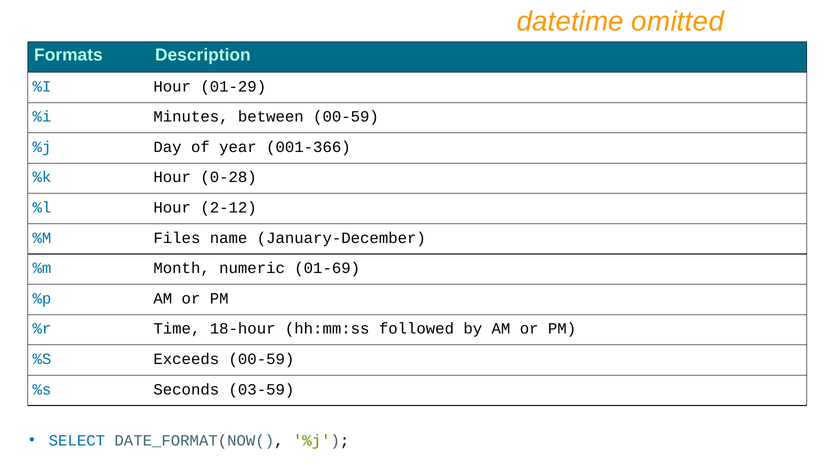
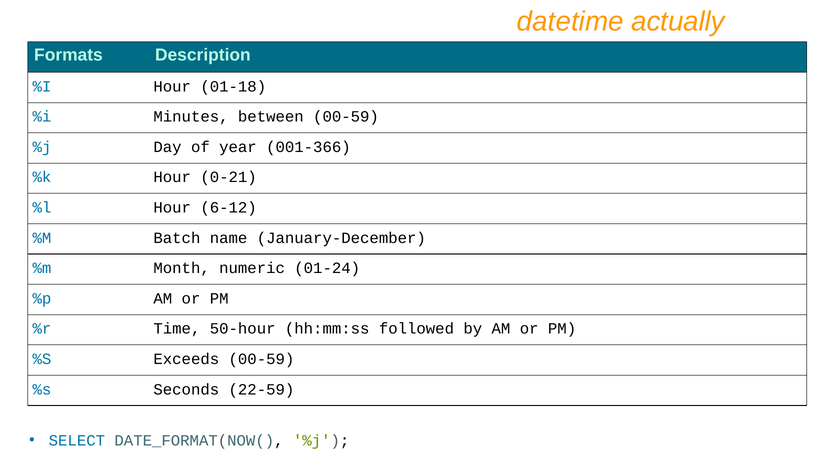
omitted: omitted -> actually (678, 22)
01-29: 01-29 -> 01-18 (233, 86)
0-28: 0-28 -> 0-21 (229, 177)
2-12: 2-12 -> 6-12 (229, 207)
Files: Files -> Batch (177, 238)
01-69: 01-69 -> 01-24 (327, 268)
18-hour: 18-hour -> 50-hour (243, 329)
03-59: 03-59 -> 22-59 (261, 389)
